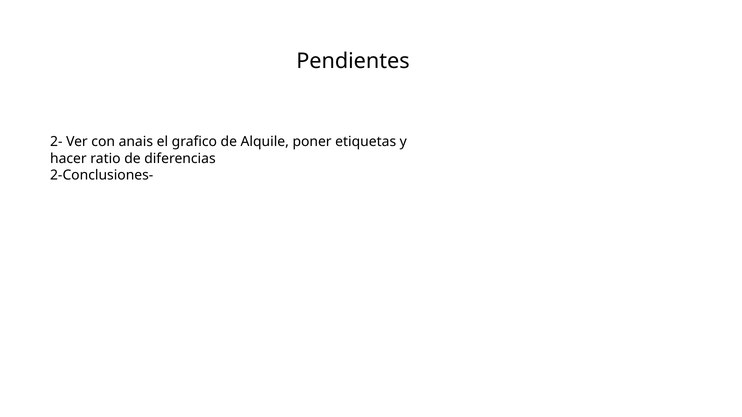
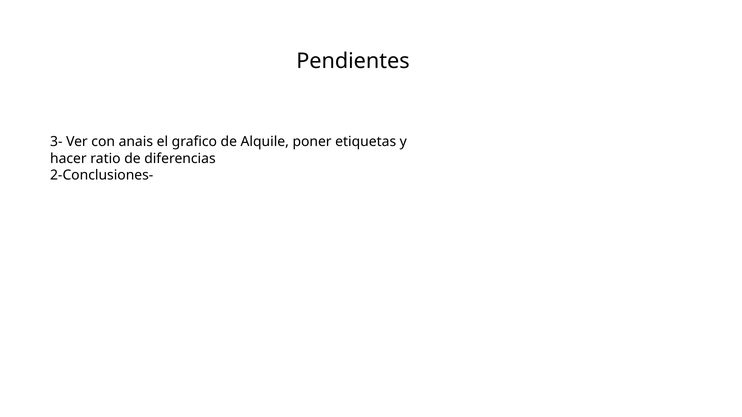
2-: 2- -> 3- (56, 142)
